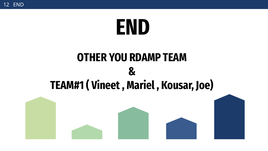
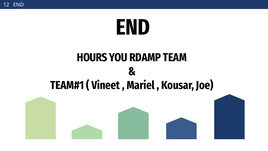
OTHER: OTHER -> HOURS (92, 57)
